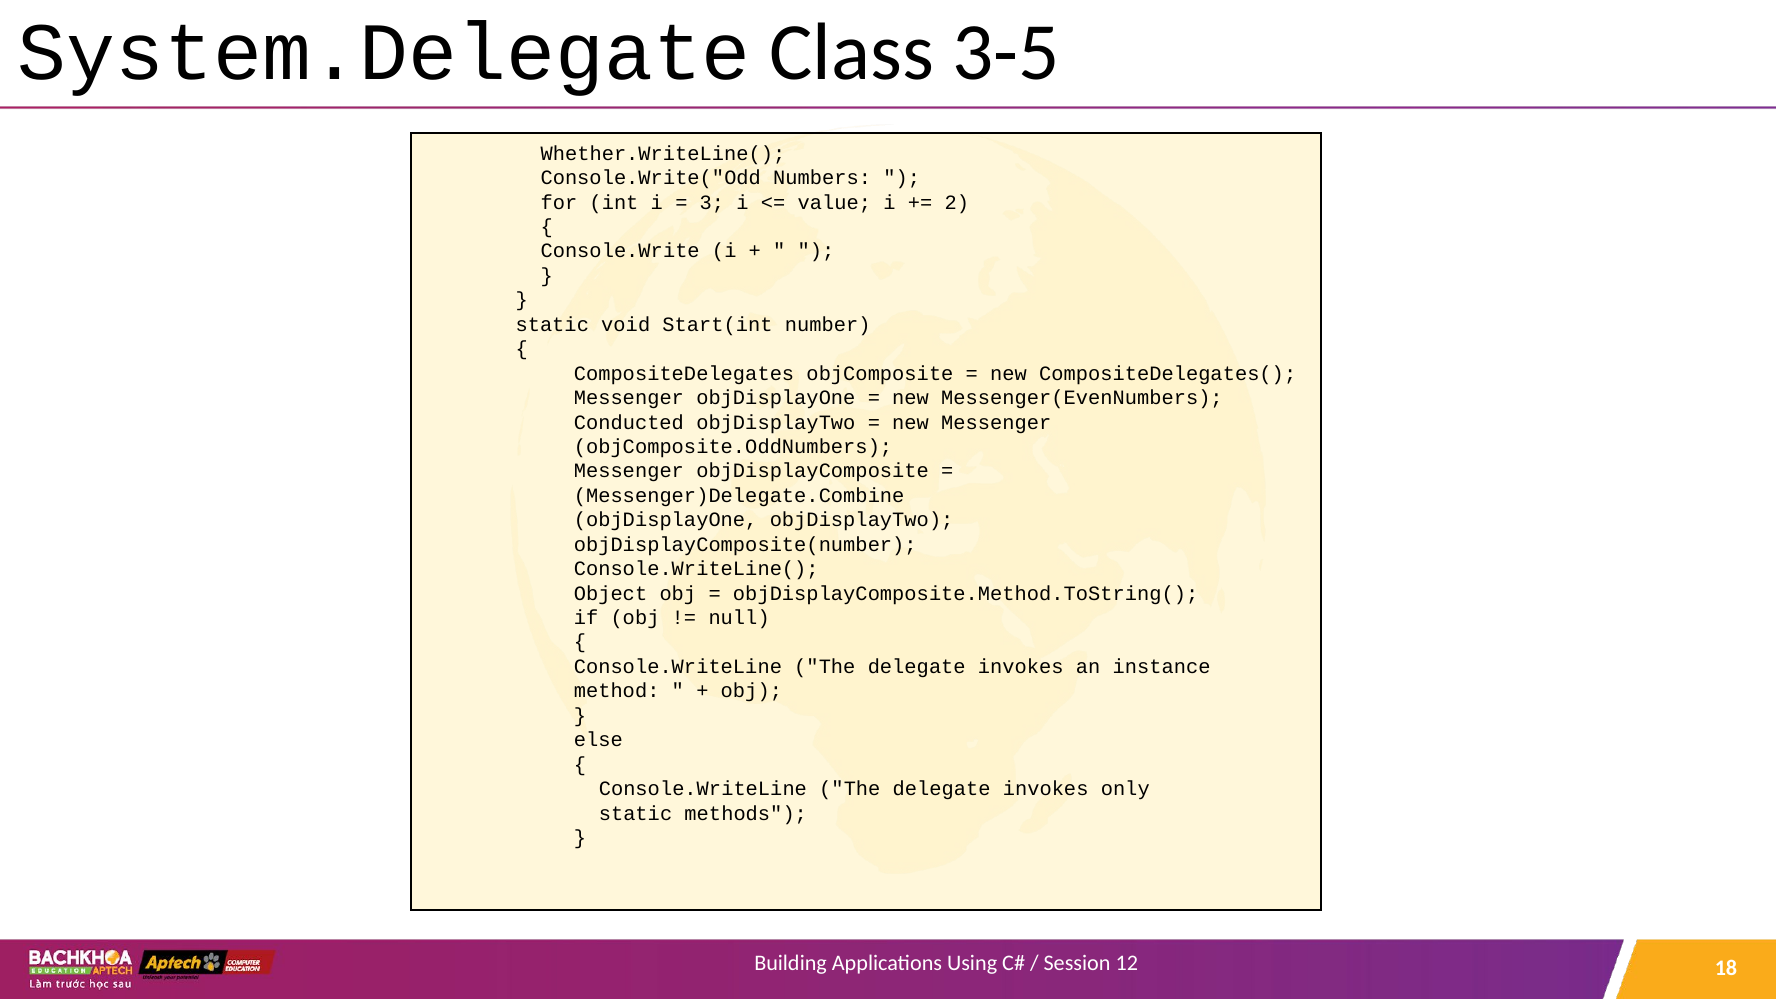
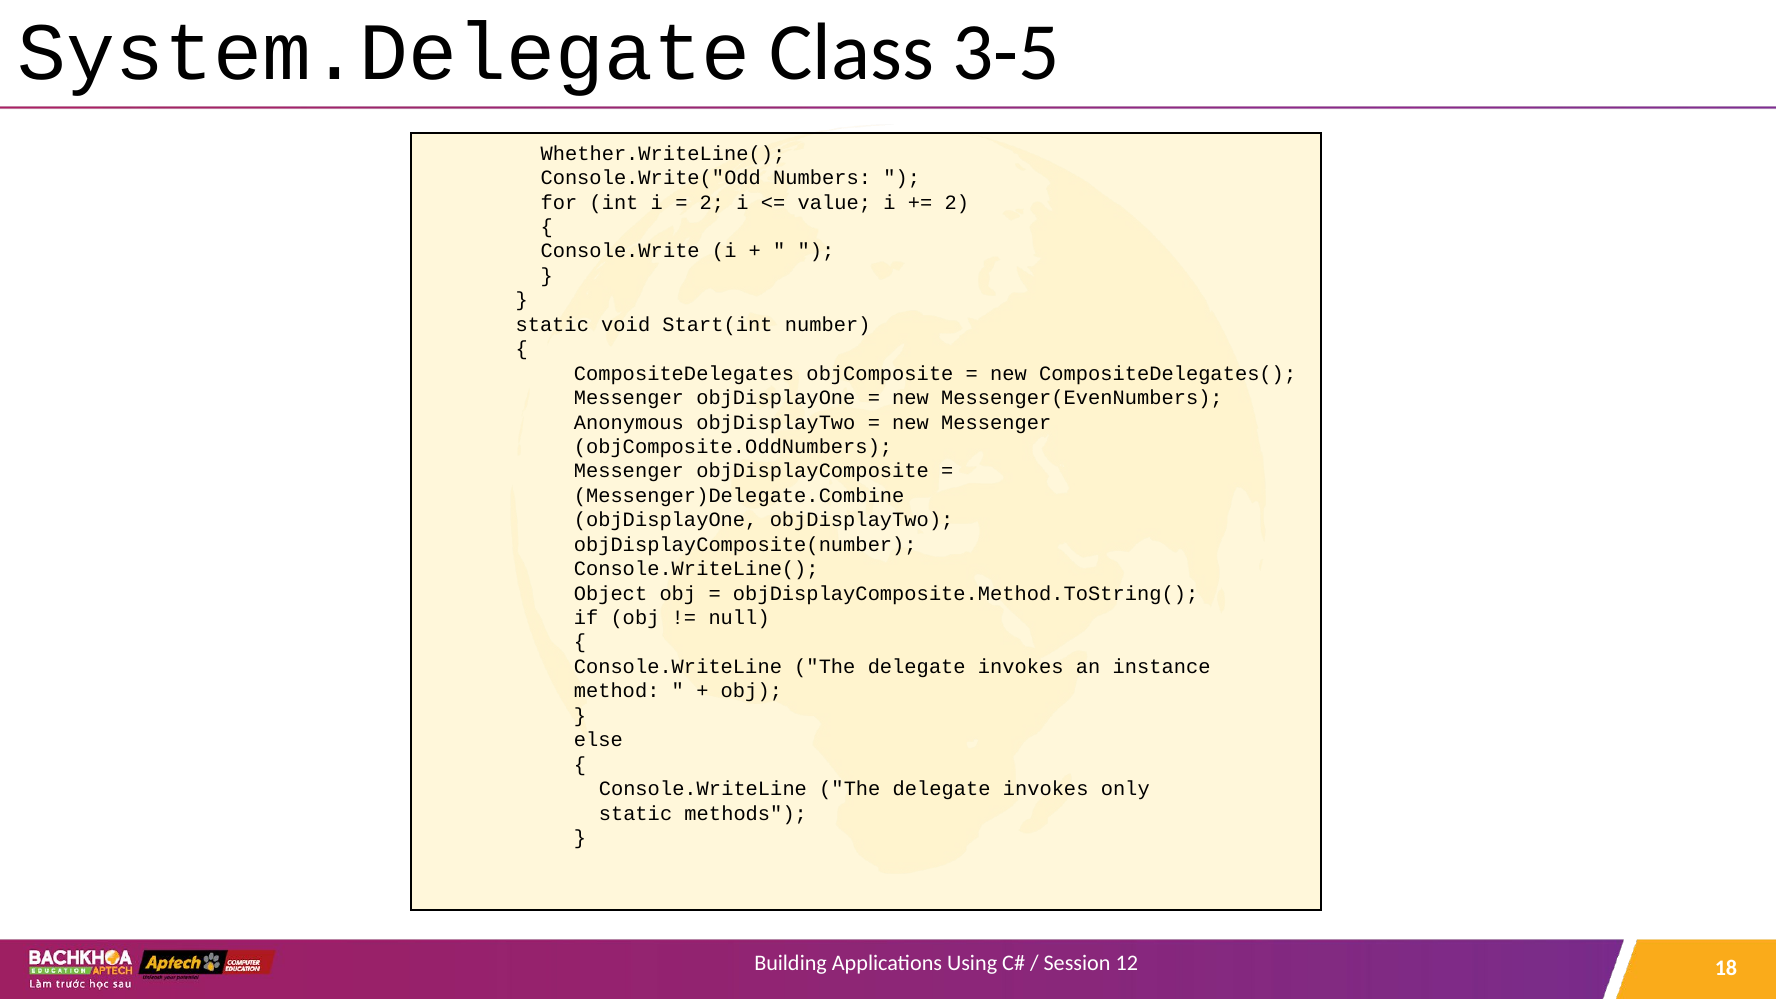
3: 3 -> 2 (712, 202)
Conducted: Conducted -> Anonymous (629, 422)
